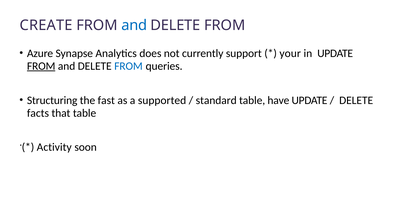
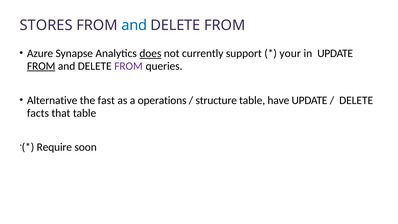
CREATE: CREATE -> STORES (46, 25)
does underline: none -> present (150, 53)
FROM colour: blue -> purple (128, 66)
Structuring: Structuring -> Alternative (52, 100)
supported: supported -> operations (162, 100)
standard: standard -> structure (216, 100)
Activity: Activity -> Require (54, 147)
